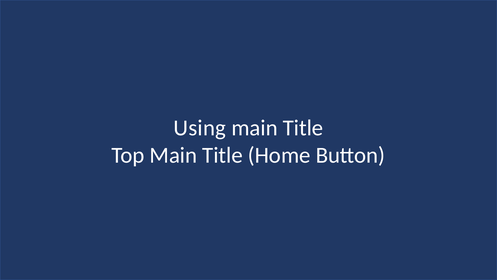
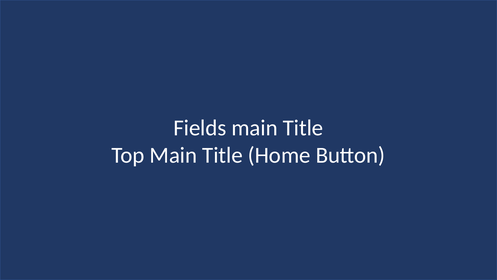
Using: Using -> Fields (200, 128)
